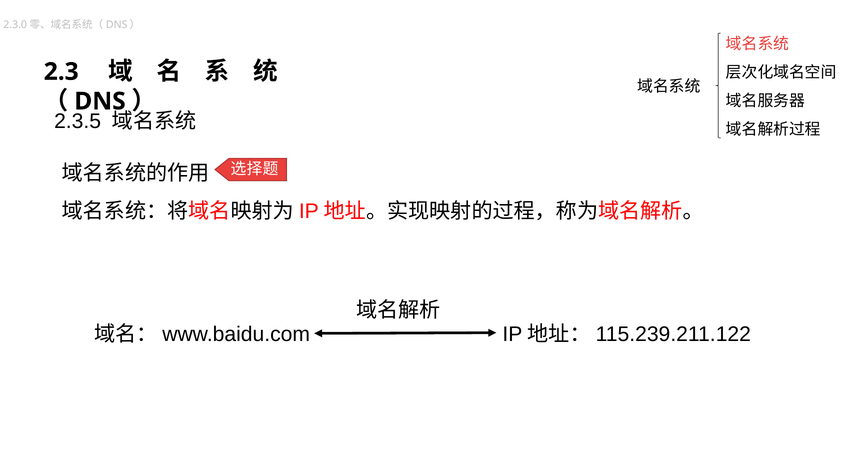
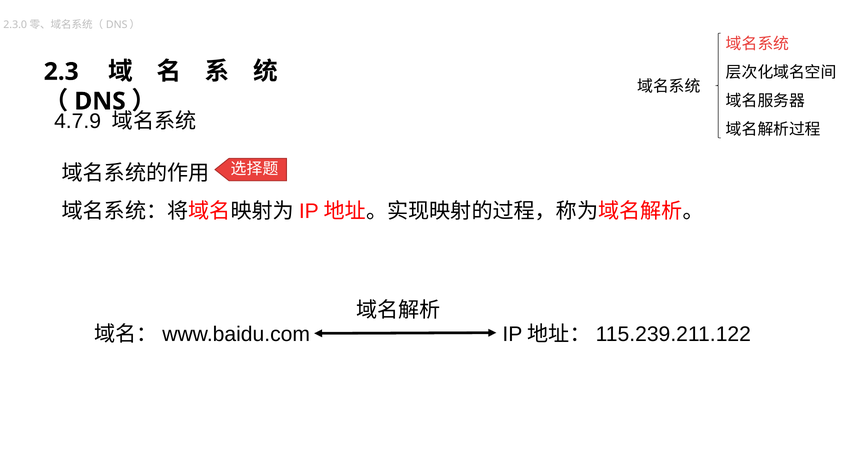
2.3.5: 2.3.5 -> 4.7.9 (78, 121)
